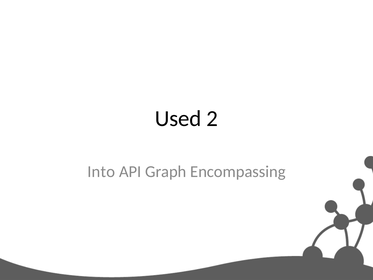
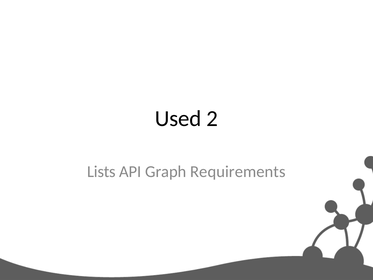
Into: Into -> Lists (101, 171)
Encompassing: Encompassing -> Requirements (238, 171)
